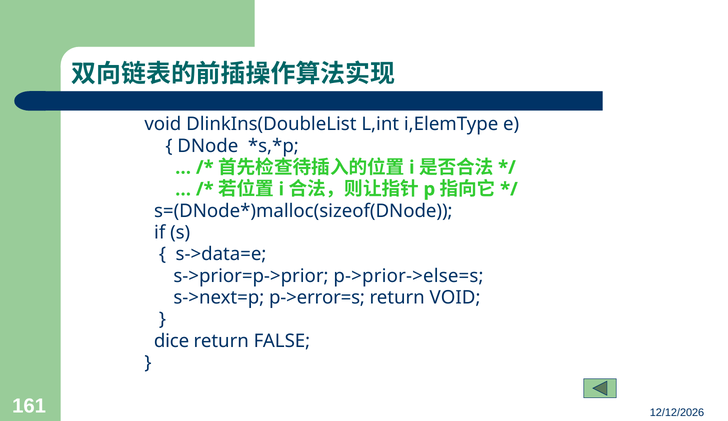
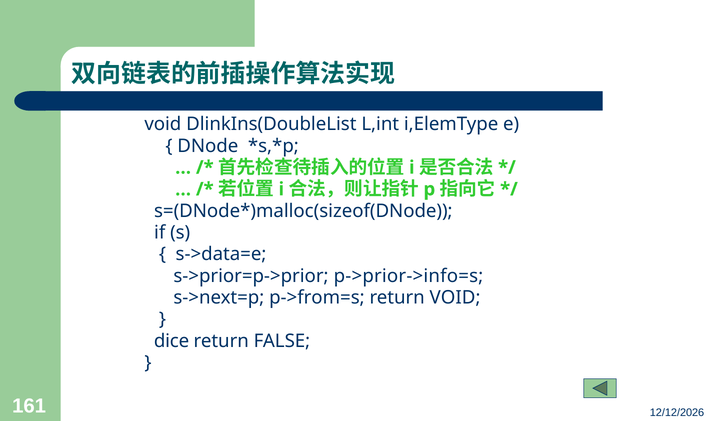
p->prior->else=s: p->prior->else=s -> p->prior->info=s (408, 276)
p->error=s: p->error=s -> p->from=s (317, 297)
